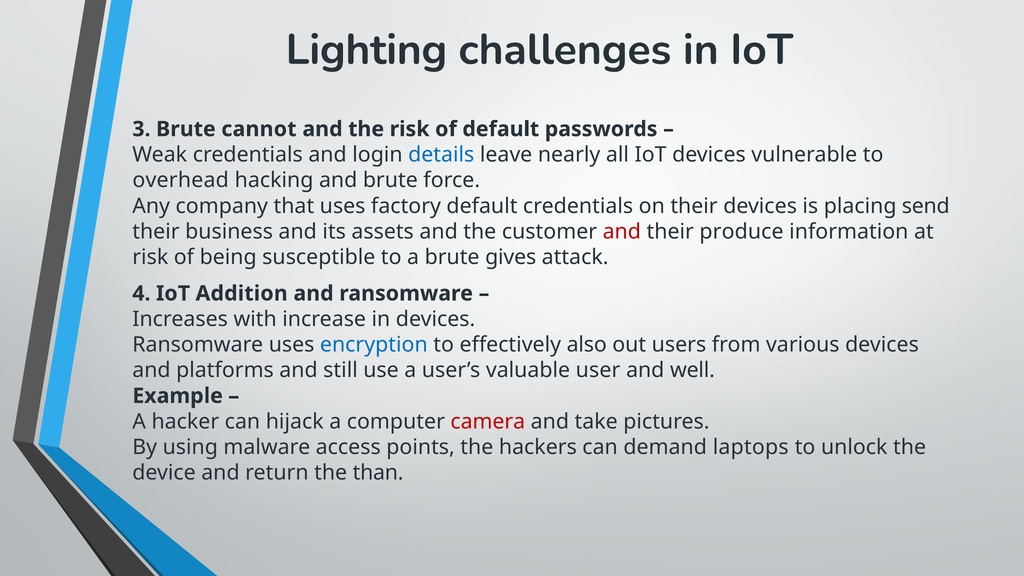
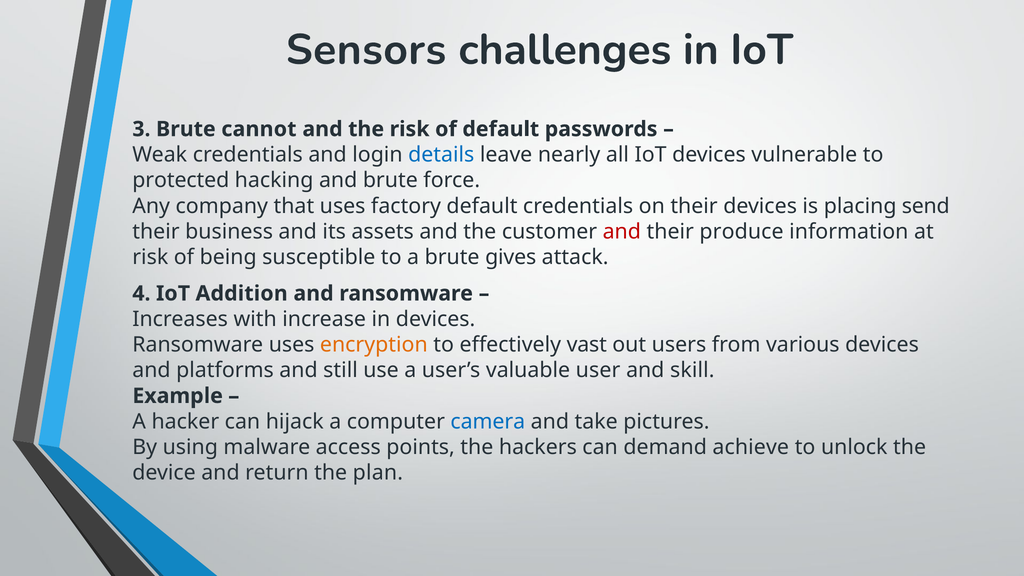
Lighting: Lighting -> Sensors (366, 50)
overhead: overhead -> protected (181, 180)
encryption colour: blue -> orange (374, 345)
also: also -> vast (587, 345)
well: well -> skill (692, 370)
camera colour: red -> blue (488, 422)
laptops: laptops -> achieve (751, 447)
than: than -> plan (378, 473)
